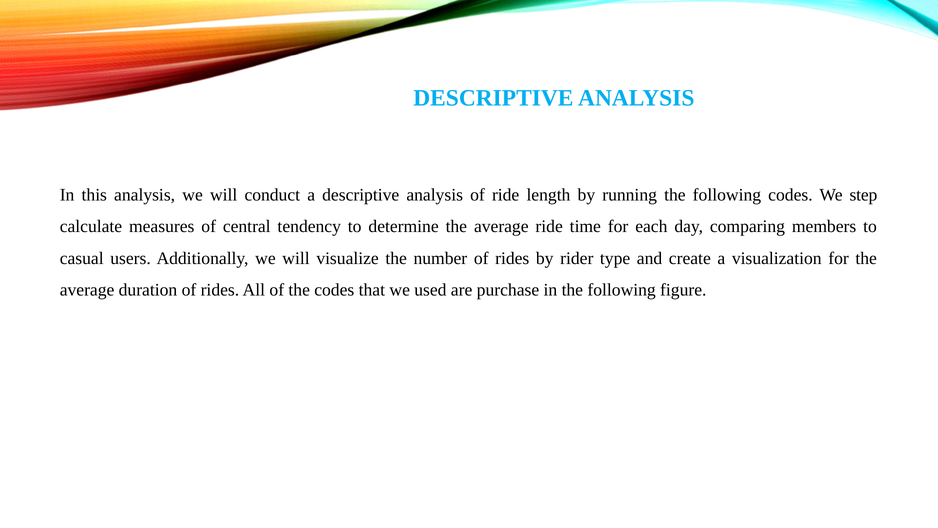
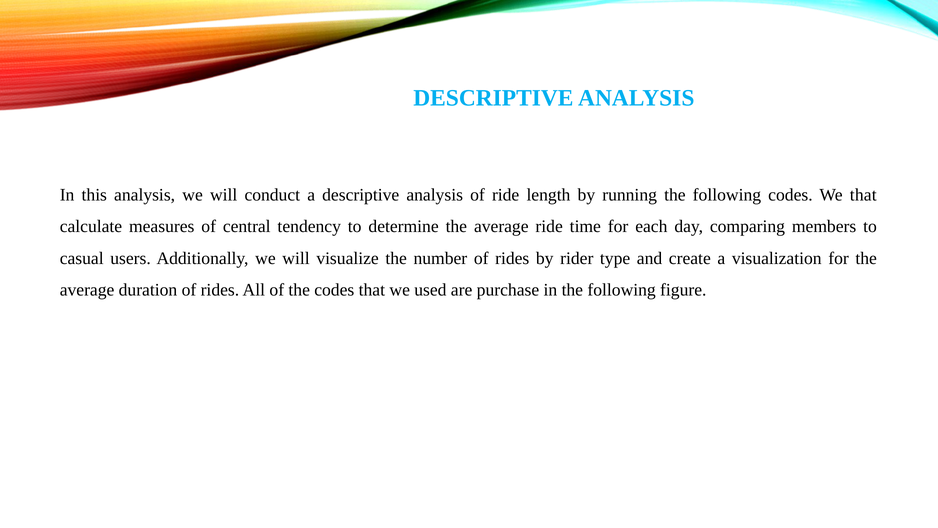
We step: step -> that (863, 195)
